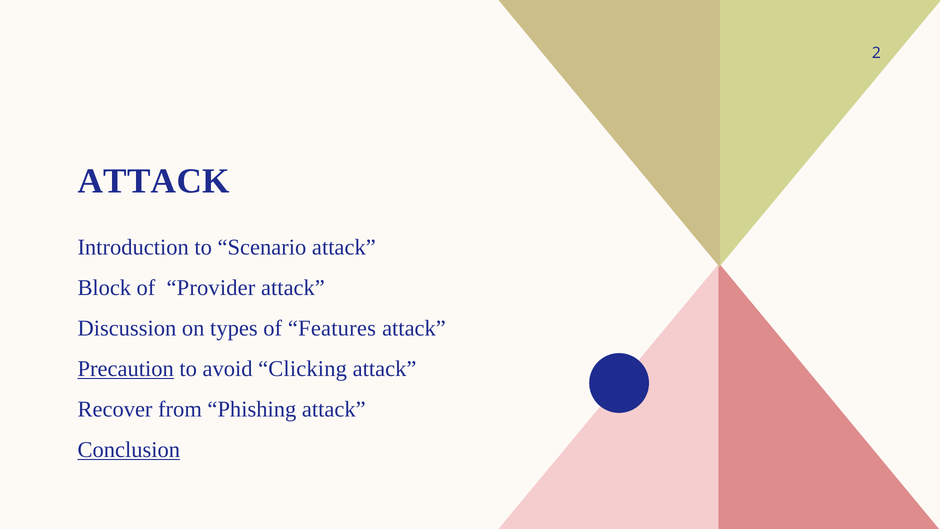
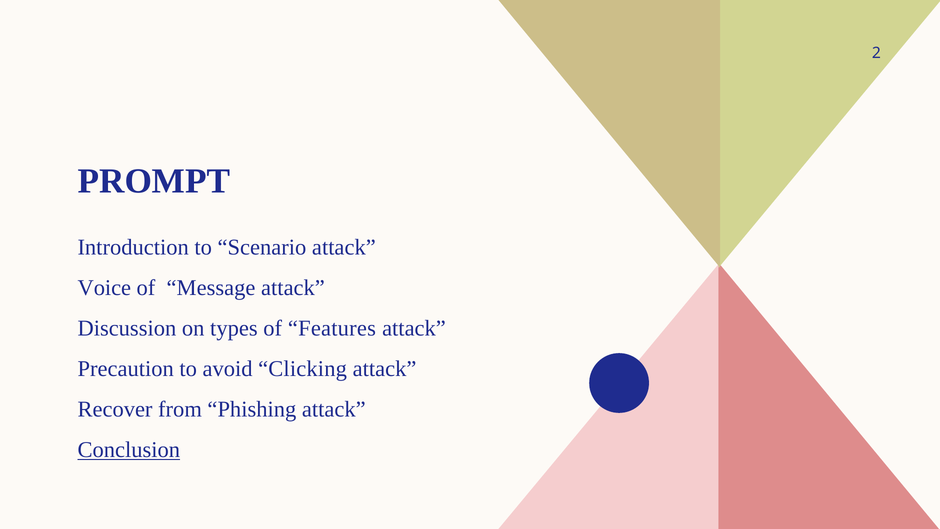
ATTACK: ATTACK -> PROMPT (154, 181)
Block: Block -> Voice (104, 288)
Provider: Provider -> Message (211, 288)
Precaution underline: present -> none (126, 369)
